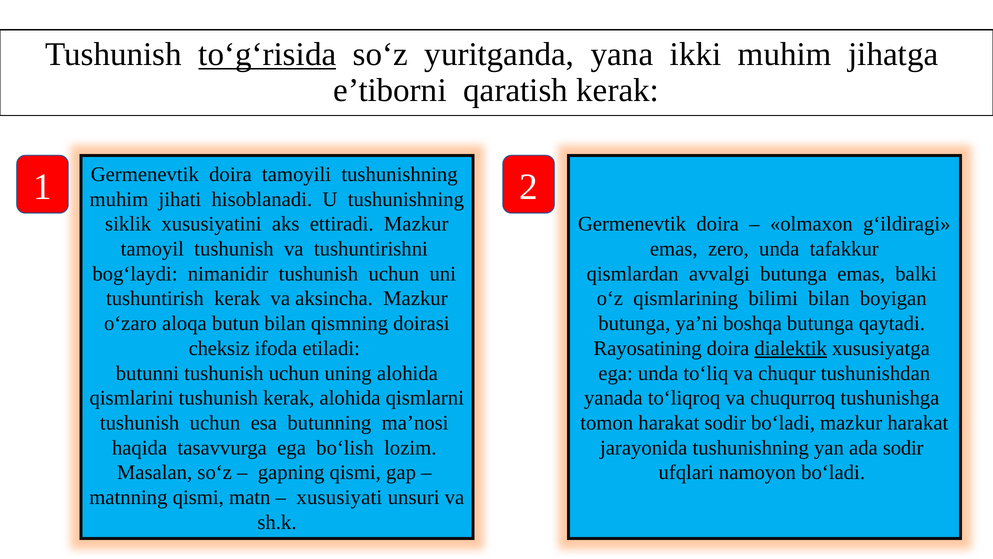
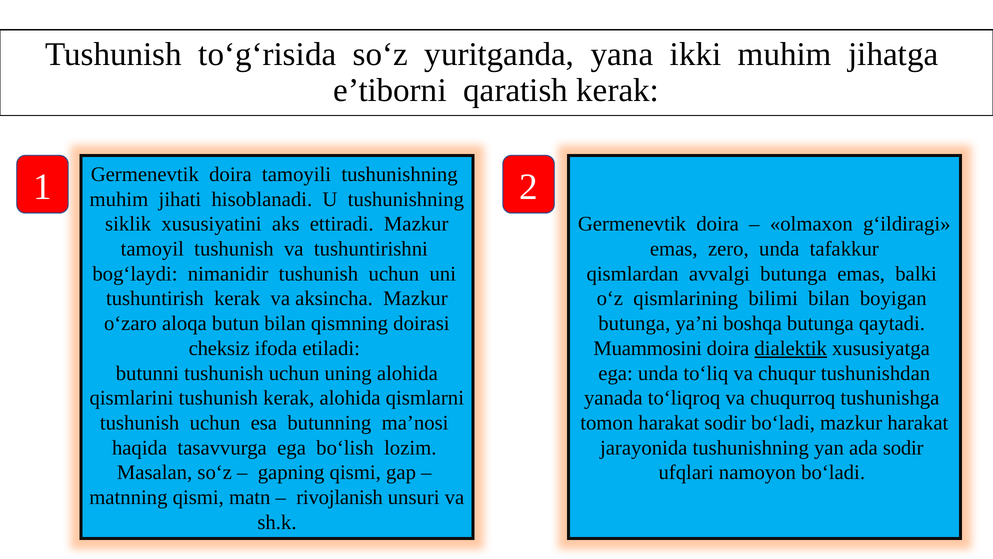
to‘g‘risida underline: present -> none (267, 54)
Rayosatining: Rayosatining -> Muammosini (648, 348)
xususiyati: xususiyati -> rivojlanish (340, 497)
